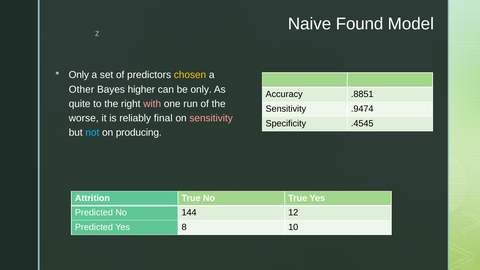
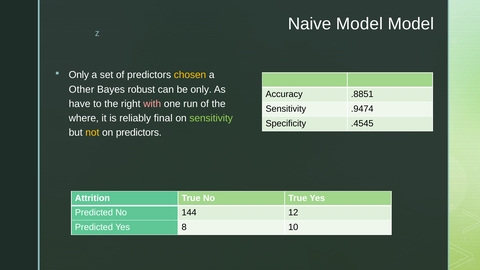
Naive Found: Found -> Model (359, 24)
higher: higher -> robust (141, 89)
quite: quite -> have (80, 104)
worse: worse -> where (84, 118)
sensitivity colour: pink -> light green (211, 118)
not colour: light blue -> yellow (92, 133)
on producing: producing -> predictors (139, 133)
